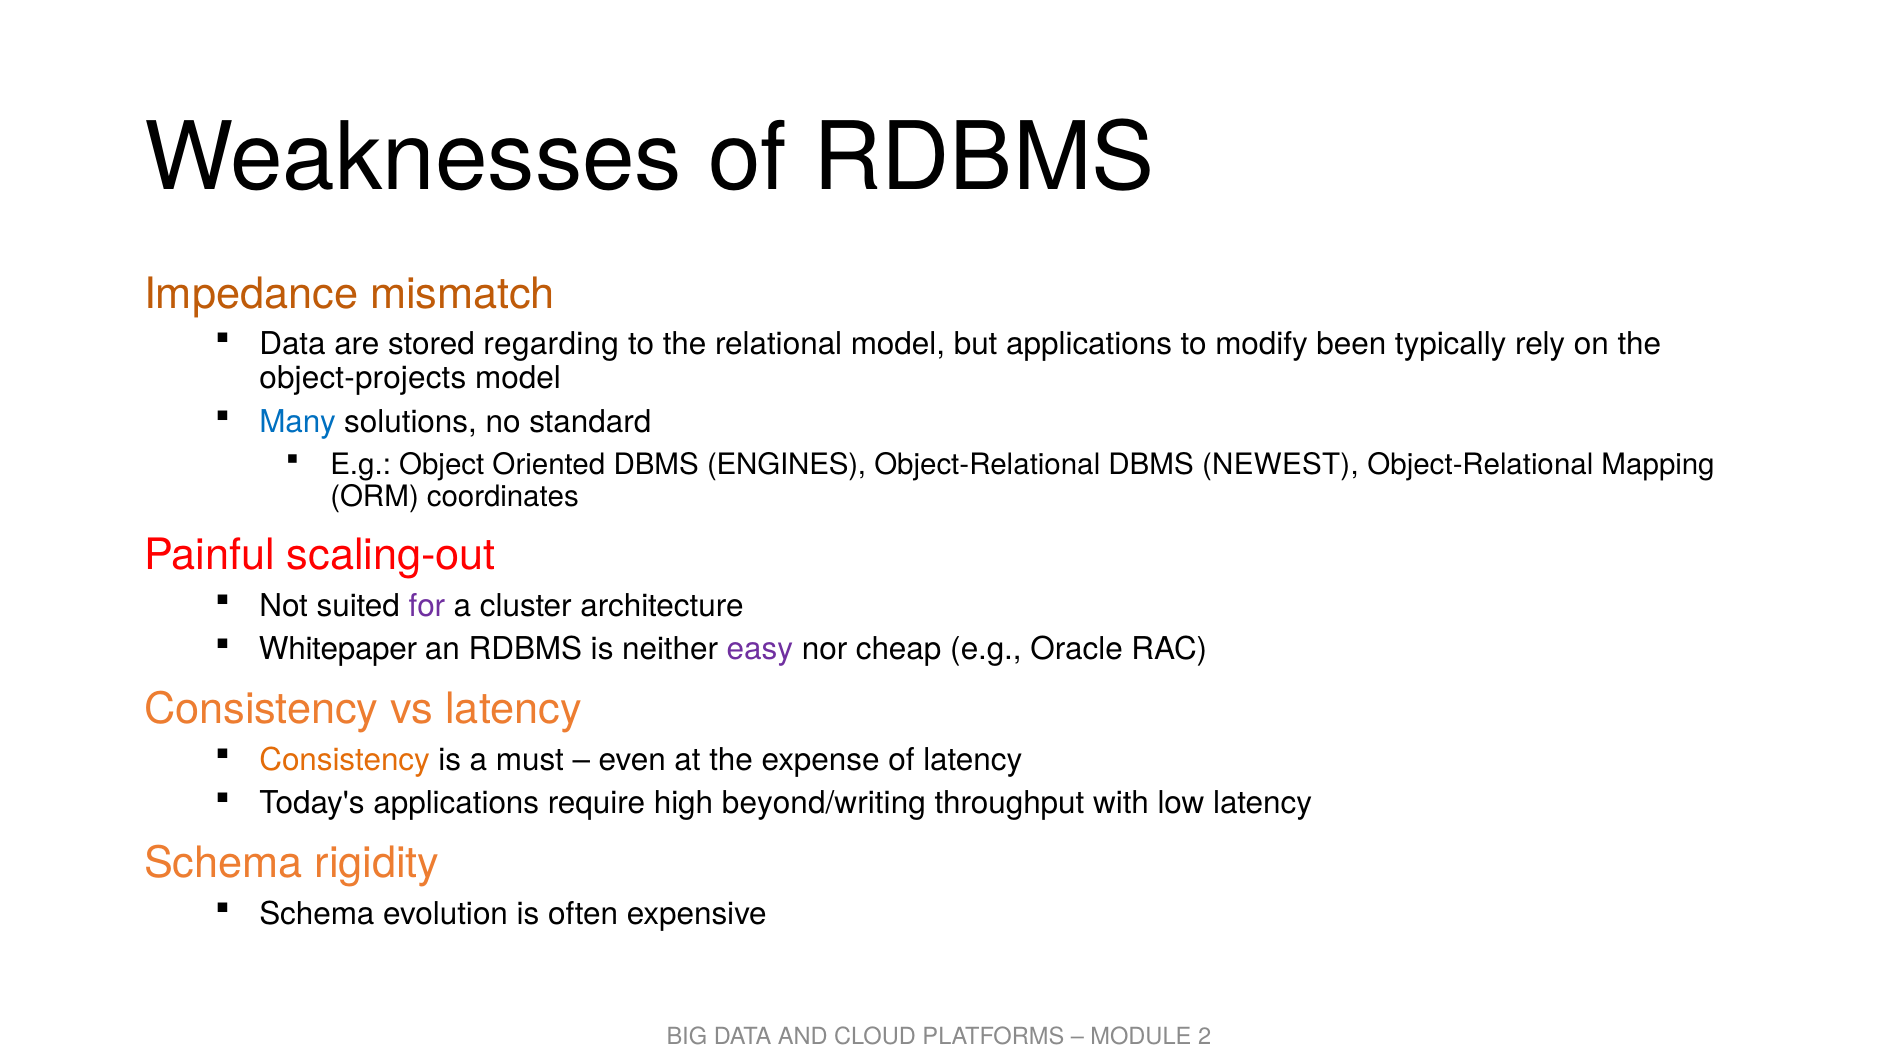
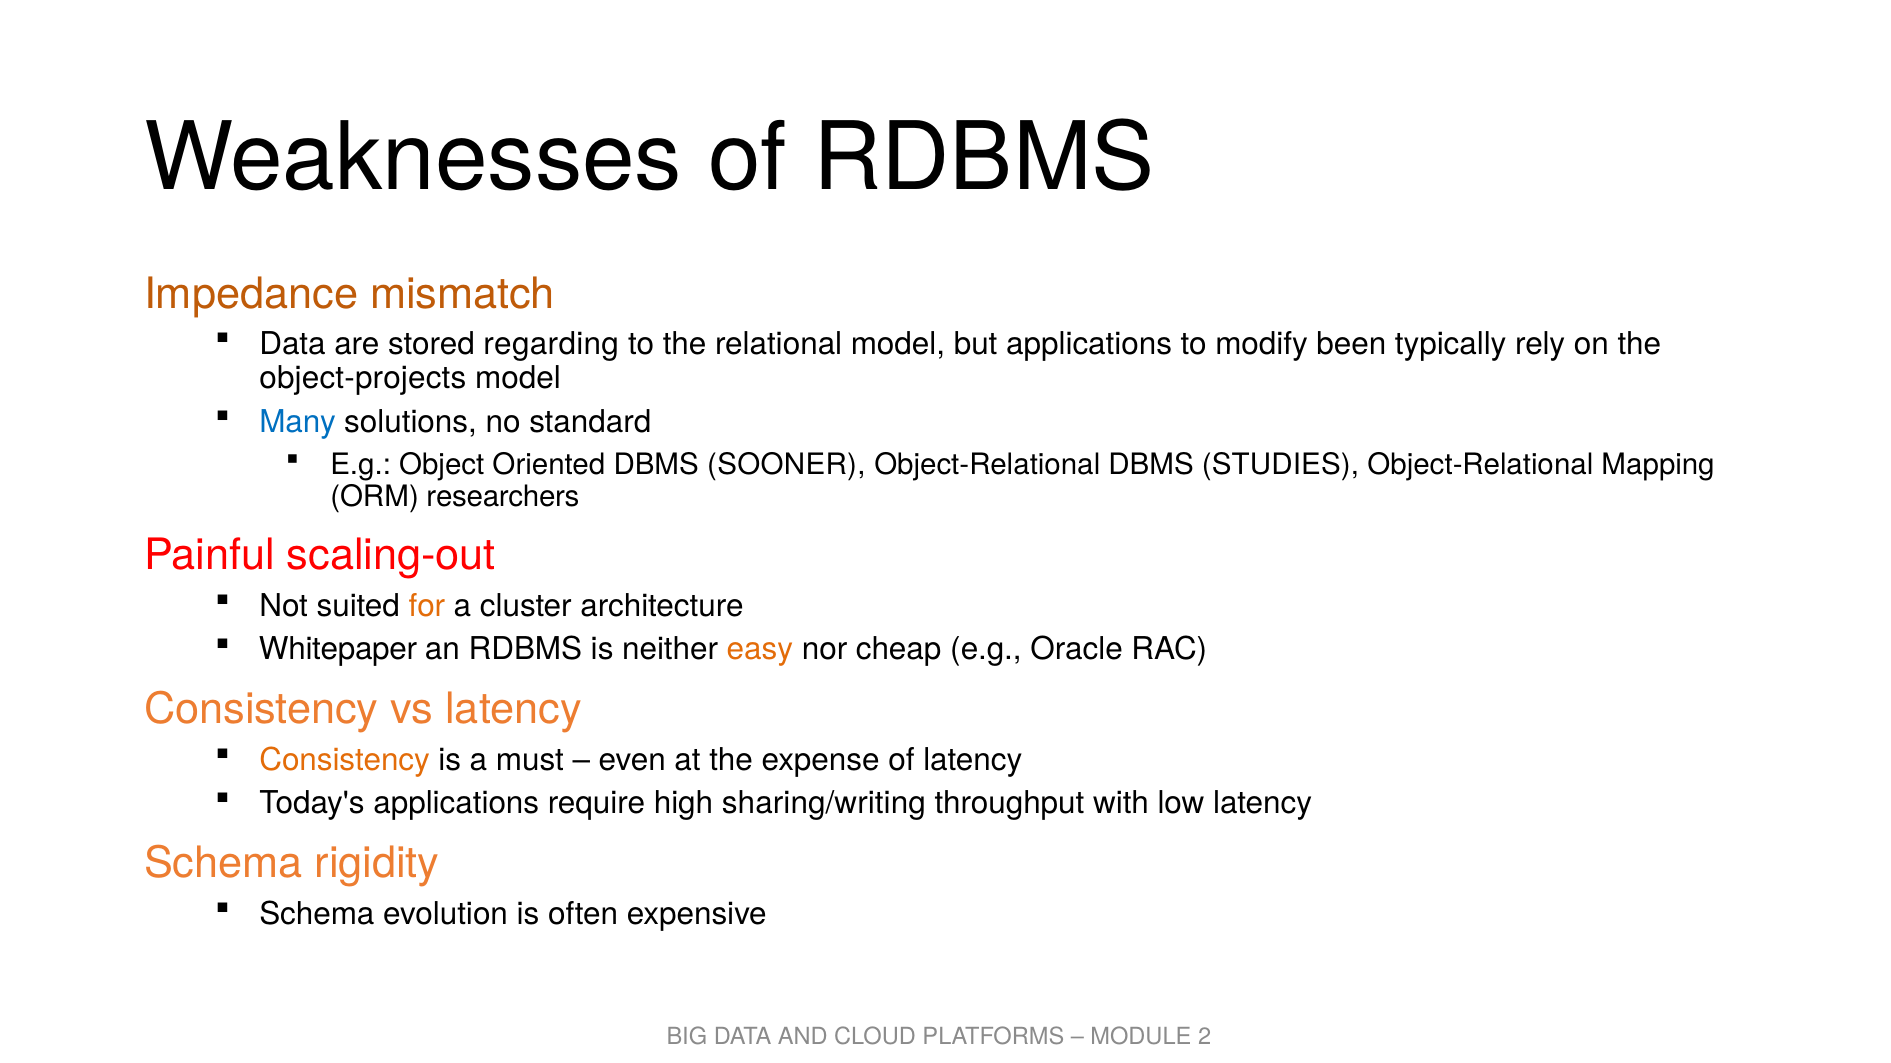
ENGINES: ENGINES -> SOONER (786, 465)
NEWEST: NEWEST -> STUDIES (1280, 465)
coordinates: coordinates -> researchers (503, 497)
for colour: purple -> orange (427, 606)
easy colour: purple -> orange (760, 650)
beyond/writing: beyond/writing -> sharing/writing (824, 804)
